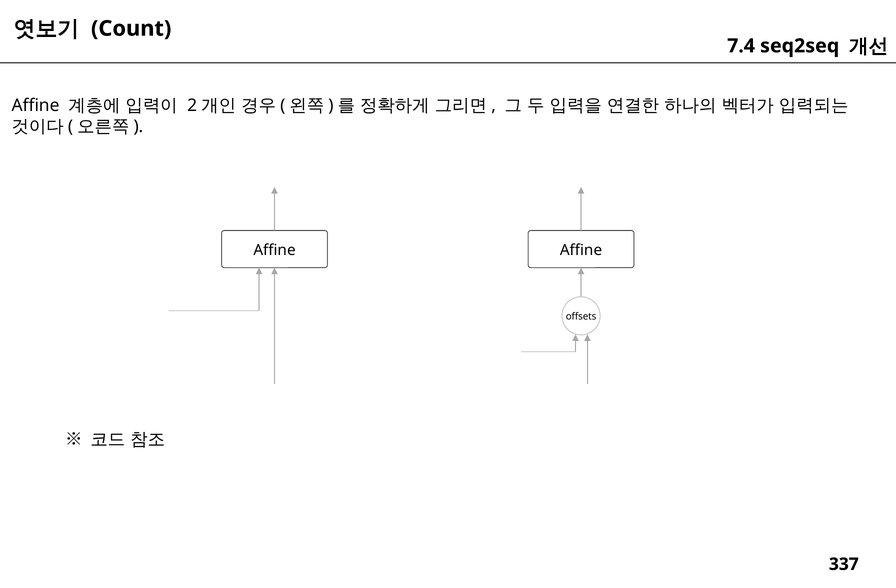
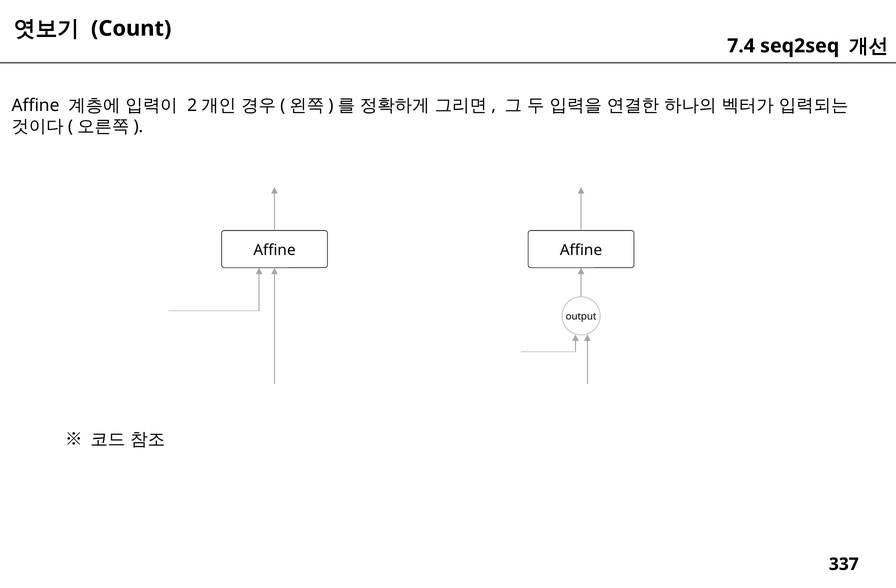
offsets: offsets -> output (581, 317)
